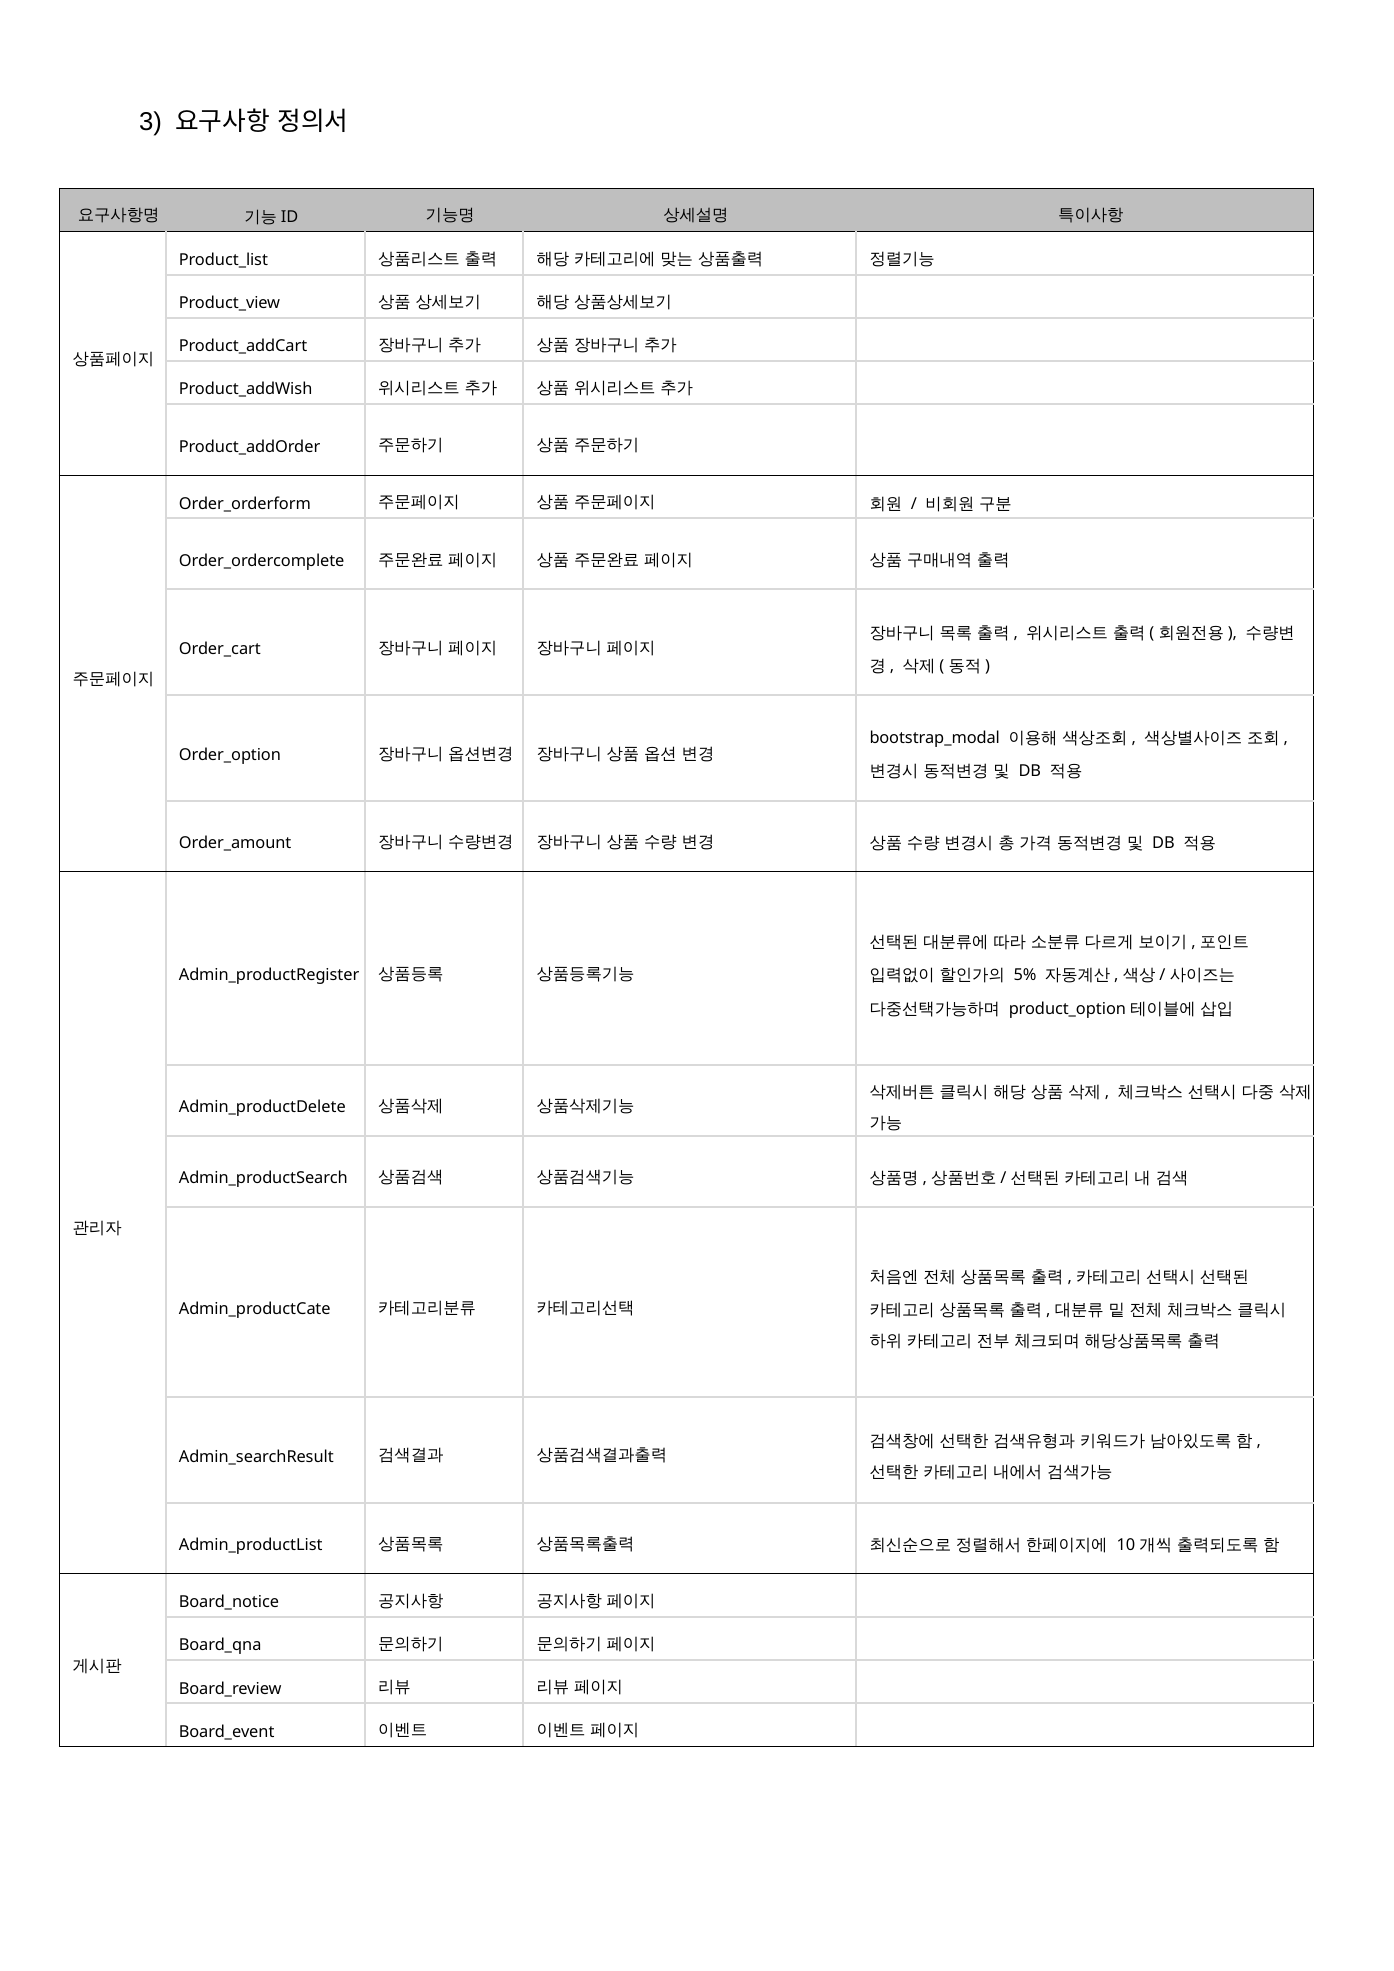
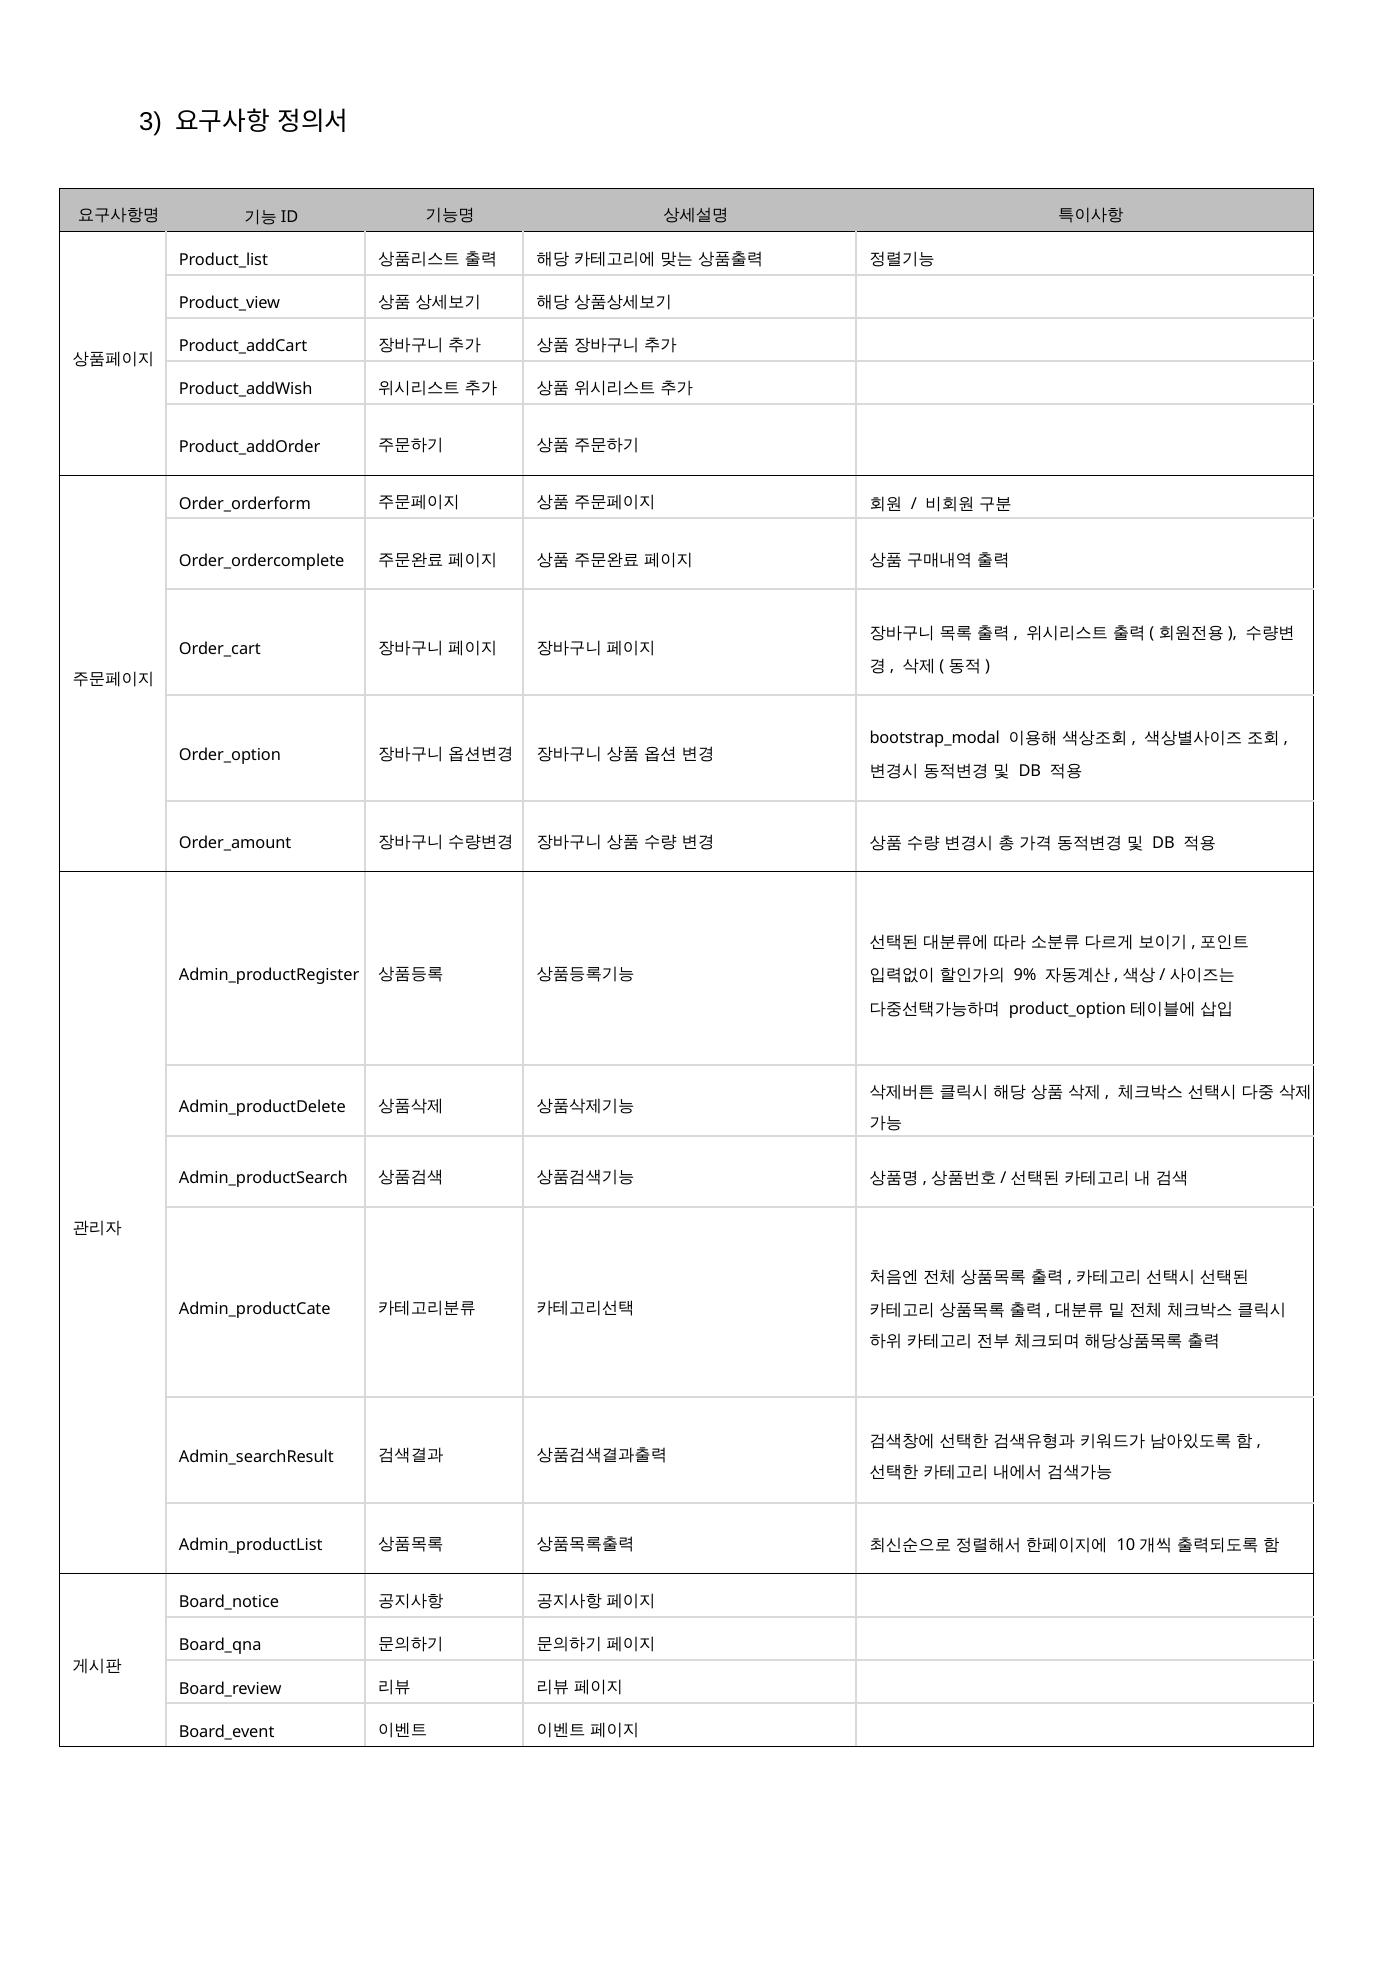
5%: 5% -> 9% (1025, 975)
